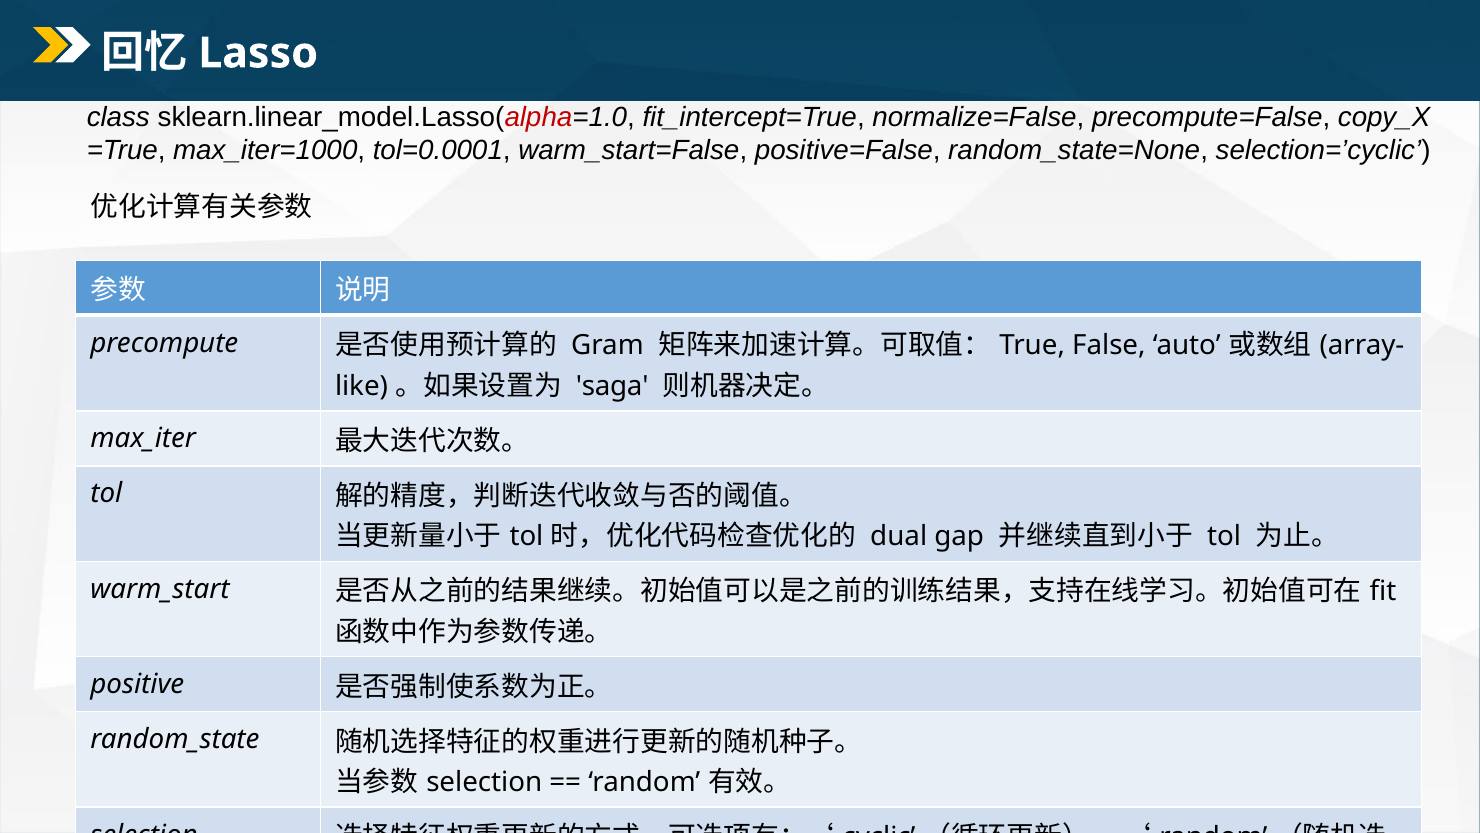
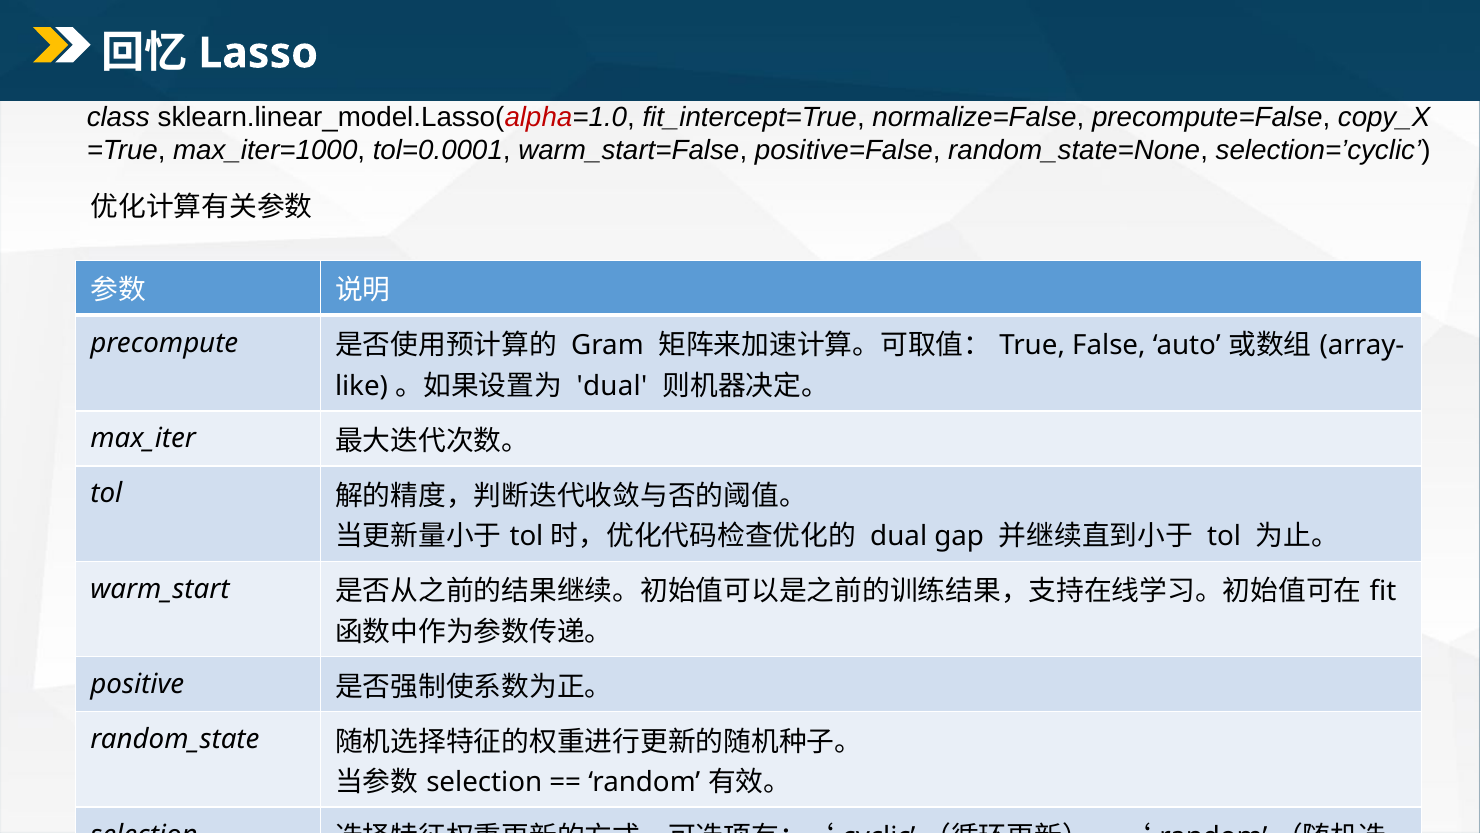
saga: saga -> dual (612, 386)
